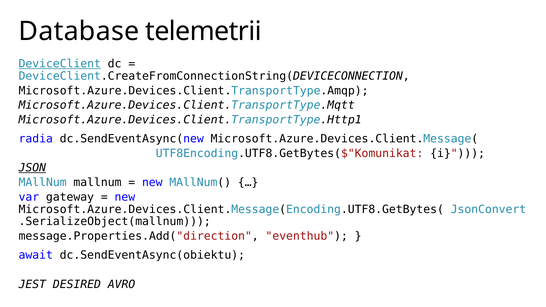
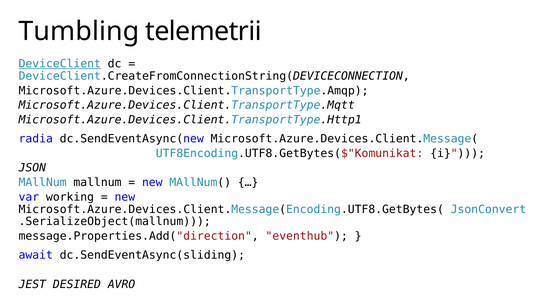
Database: Database -> Tumbling (79, 31)
JSON underline: present -> none (32, 168)
gateway: gateway -> working (70, 197)
dc.SendEventAsync(obiektu: dc.SendEventAsync(obiektu -> dc.SendEventAsync(sliding (152, 255)
